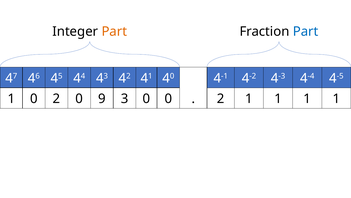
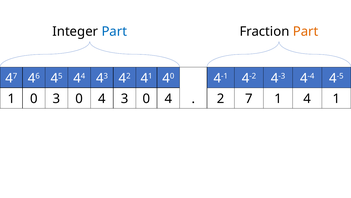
Part colour: orange -> blue (114, 31)
Part colour: blue -> orange (306, 31)
1 0 2: 2 -> 3 (56, 99)
9: 9 -> 4 (102, 99)
0: 0 -> 4 (168, 99)
2 1: 1 -> 7 (249, 99)
1: 1 -> 4 (307, 99)
